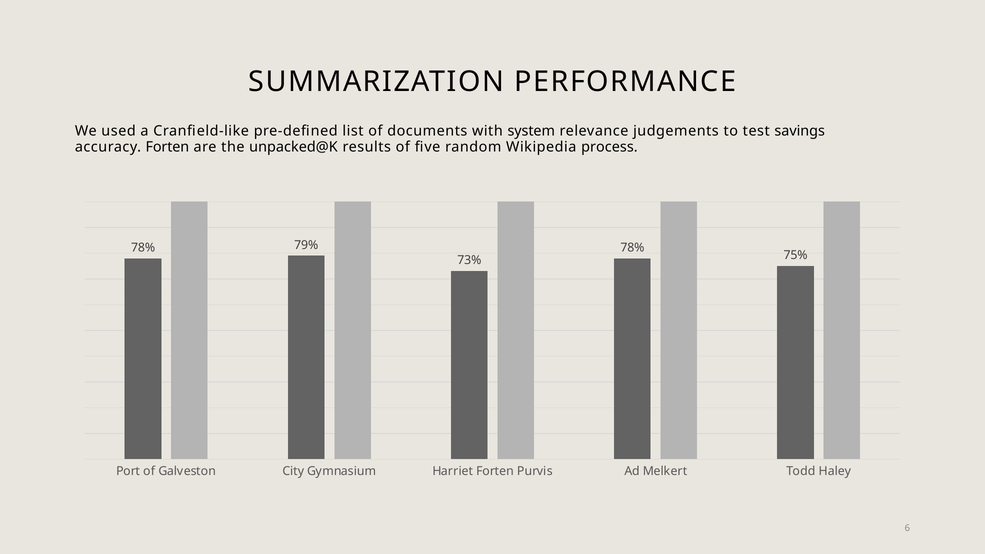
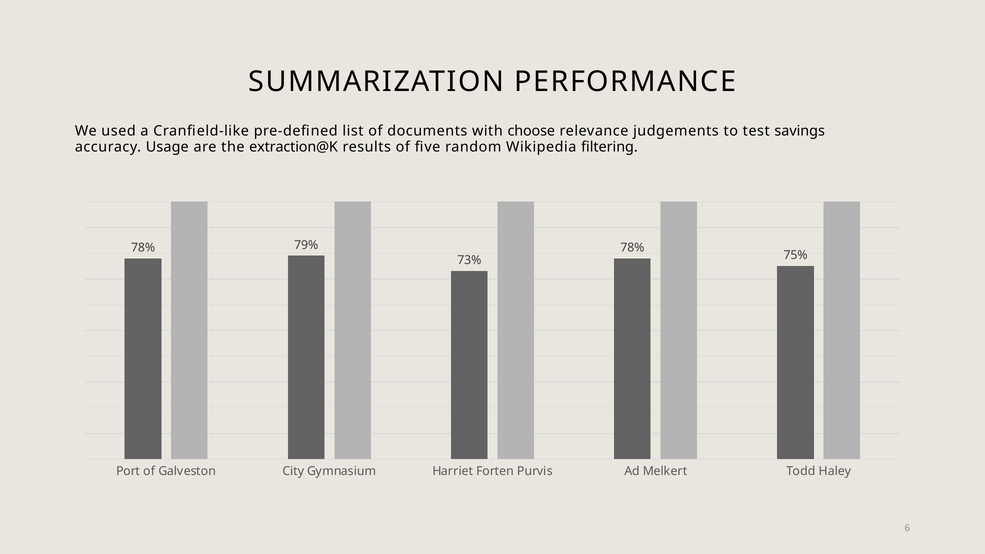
system: system -> choose (531, 131)
accuracy Forten: Forten -> Usage (167, 147)
unpacked@K: unpacked@K -> extraction@K (294, 147)
process: process -> filtering (609, 147)
